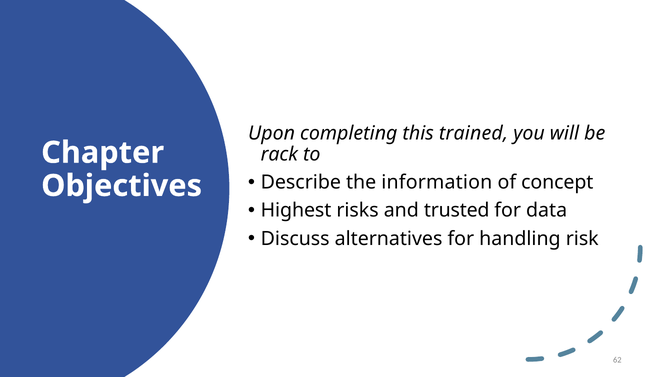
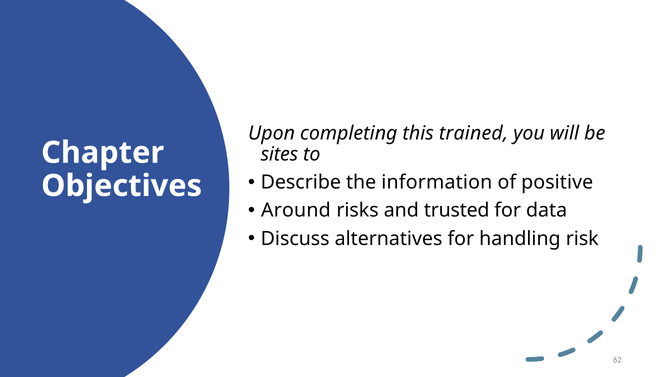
rack: rack -> sites (279, 155)
concept: concept -> positive (557, 183)
Highest: Highest -> Around (296, 211)
